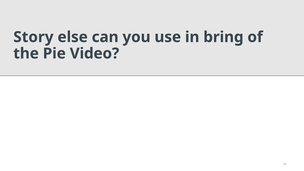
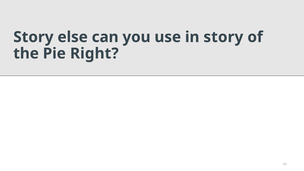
in bring: bring -> story (223, 37)
Video: Video -> Right (94, 53)
